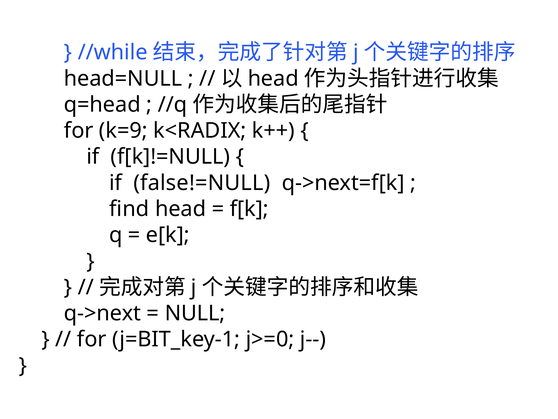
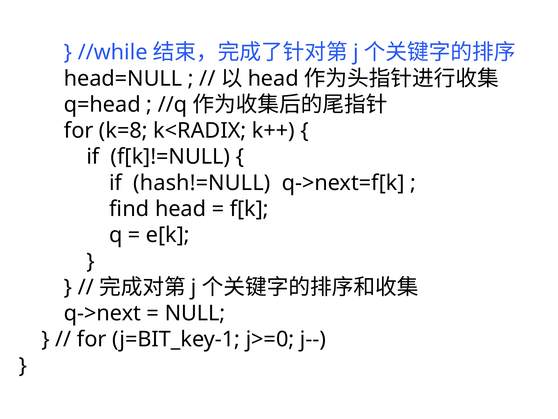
k=9: k=9 -> k=8 (123, 131)
false!=NULL: false!=NULL -> hash!=NULL (202, 183)
